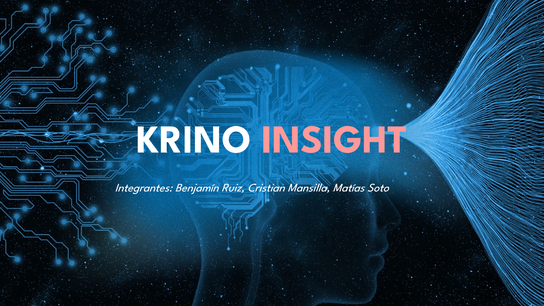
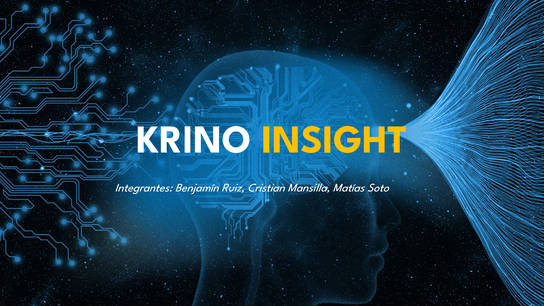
INSIGHT colour: pink -> yellow (334, 139)
